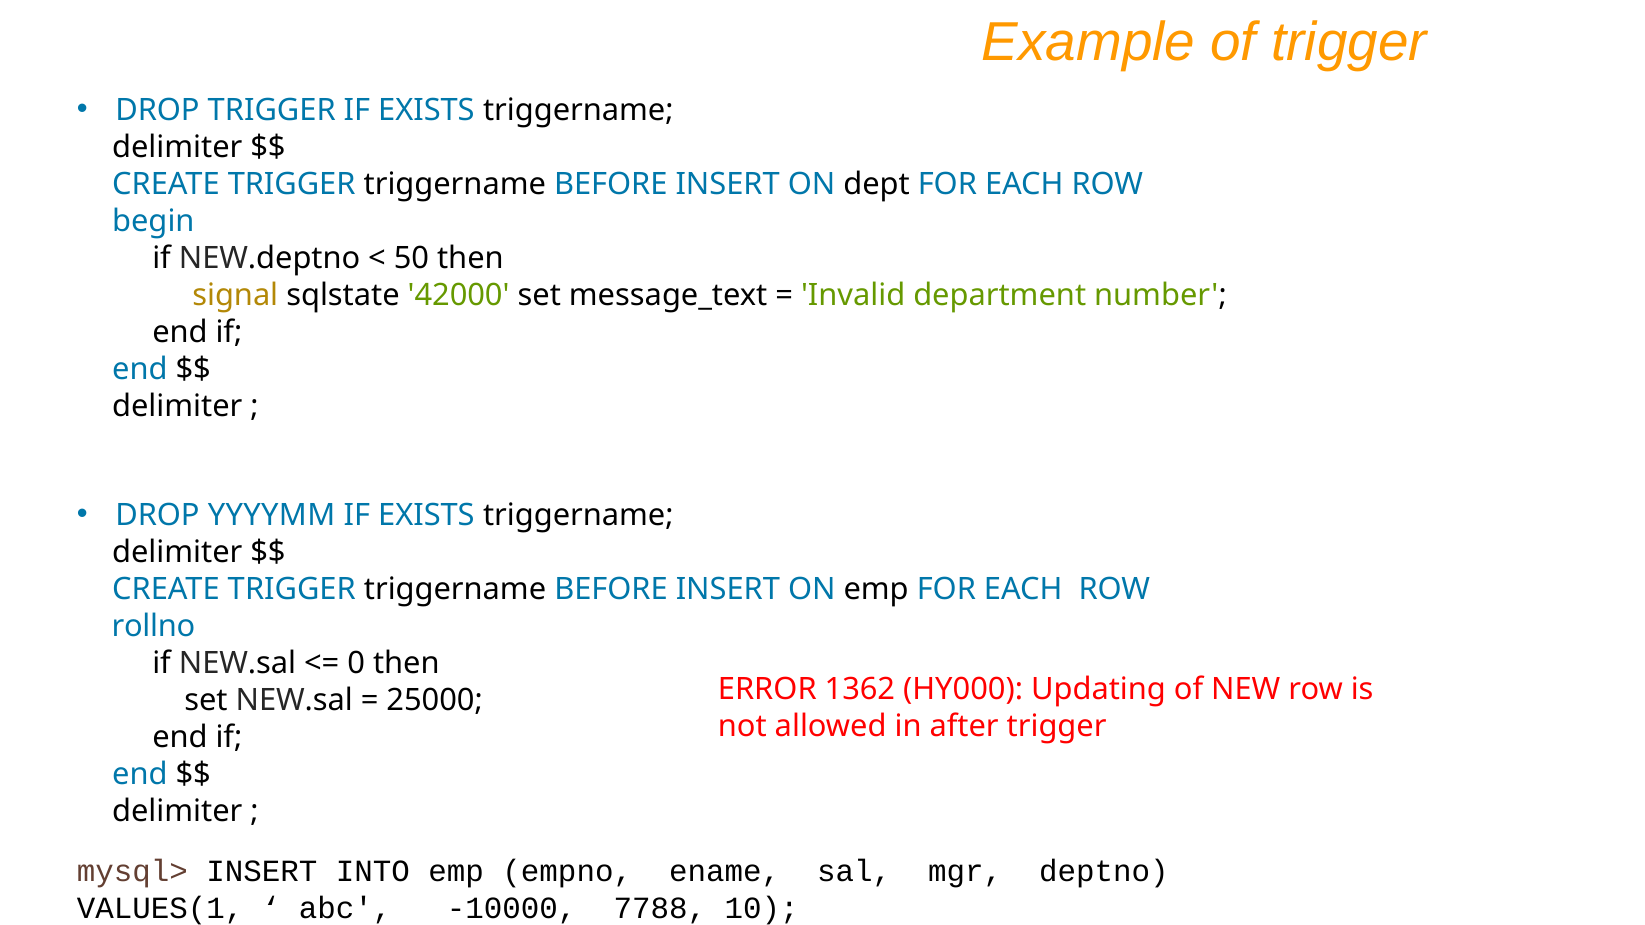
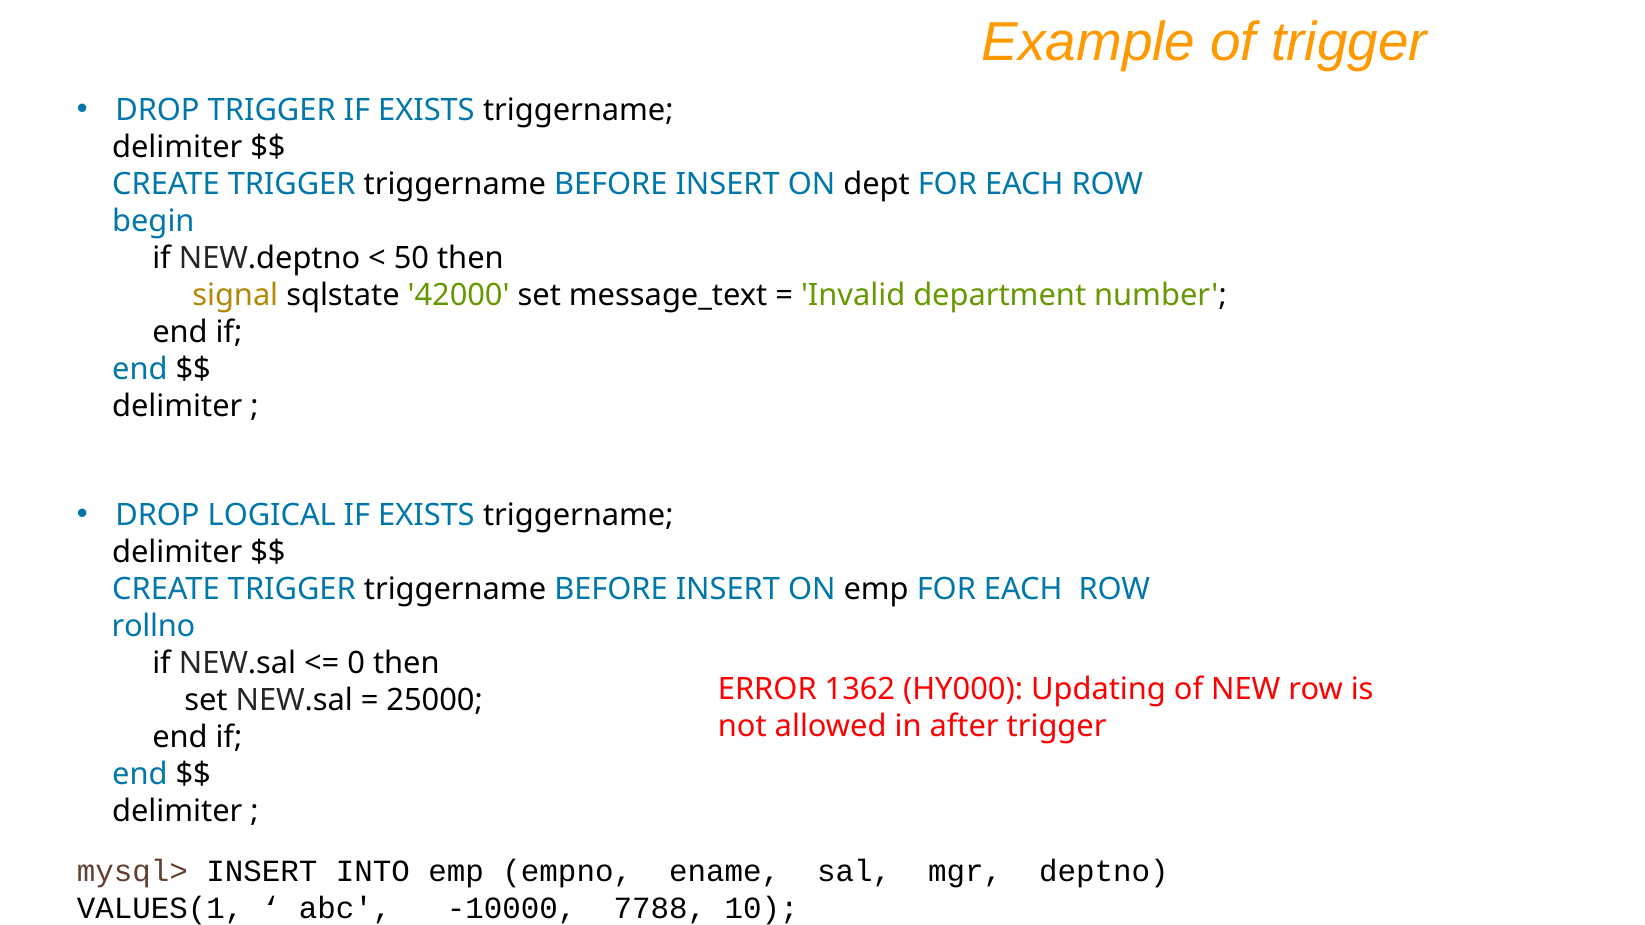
YYYYMM: YYYYMM -> LOGICAL (272, 516)
